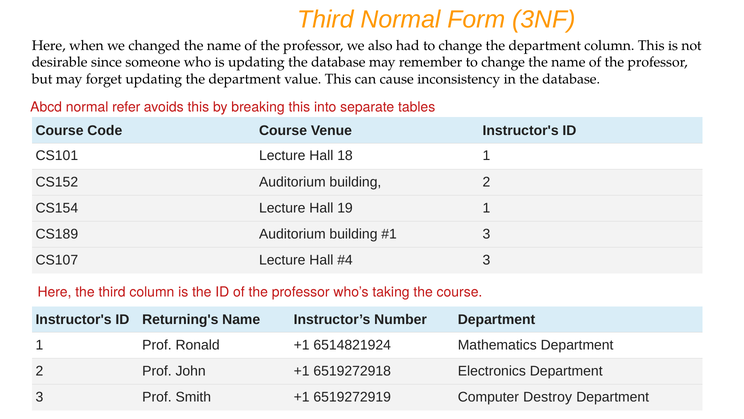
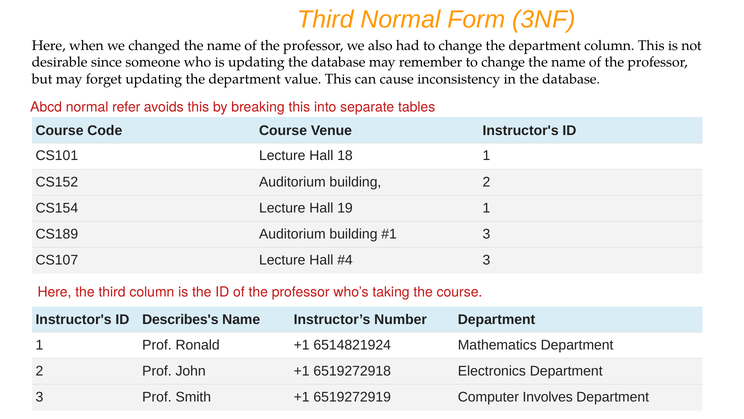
Returning's: Returning's -> Describes's (180, 319)
Destroy: Destroy -> Involves (548, 397)
